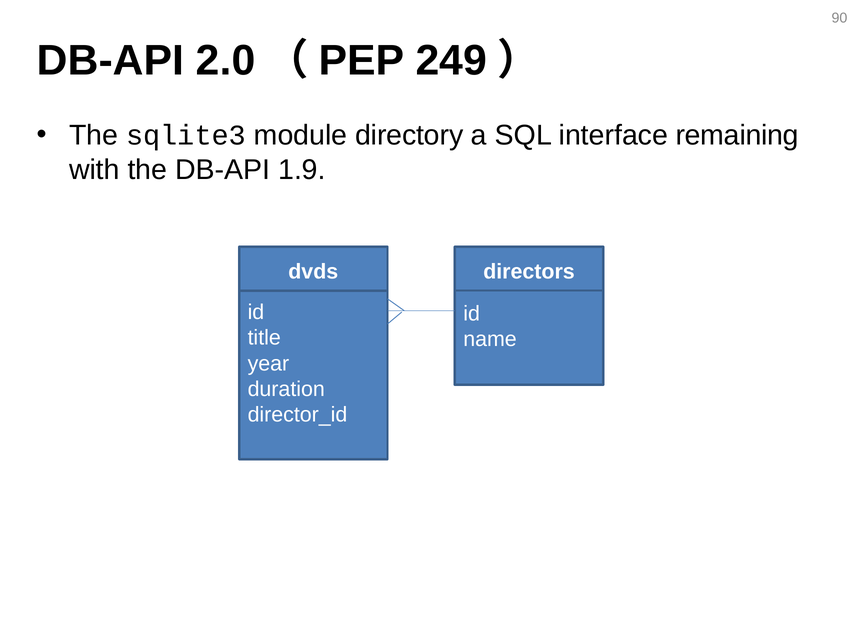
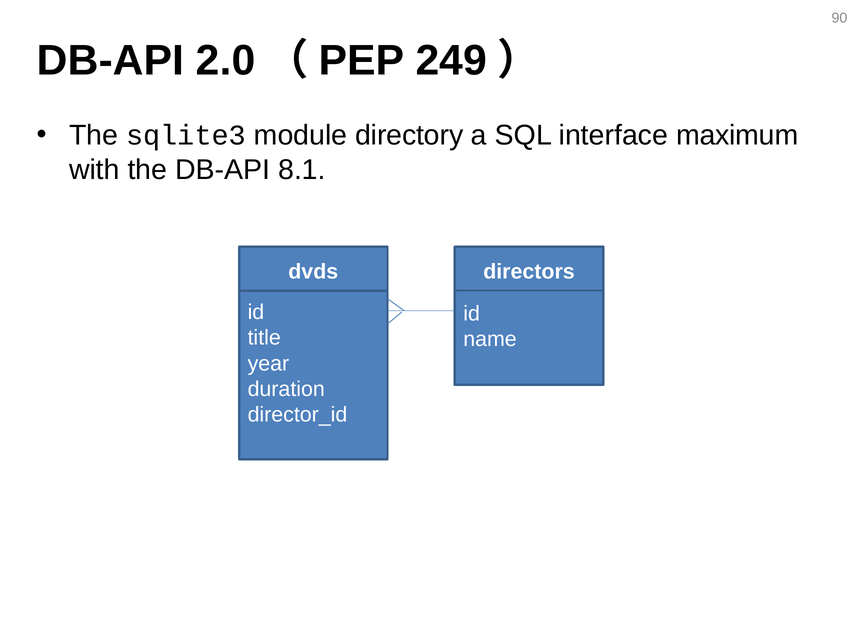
remaining: remaining -> maximum (737, 135)
1.9: 1.9 -> 8.1 (302, 170)
